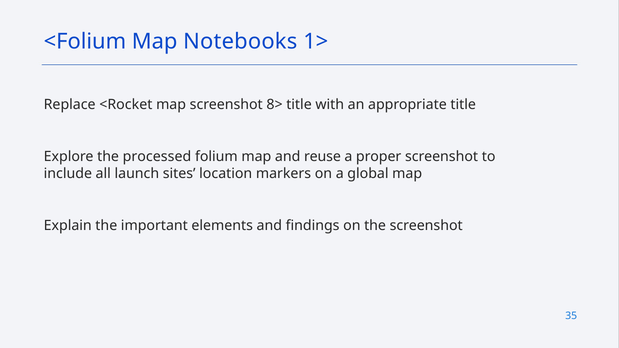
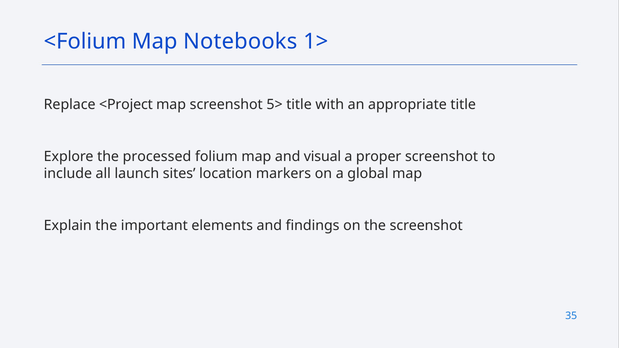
<Rocket: <Rocket -> <Project (126, 104)
8>: 8> -> 5> (275, 104)
reuse: reuse -> visual (322, 157)
